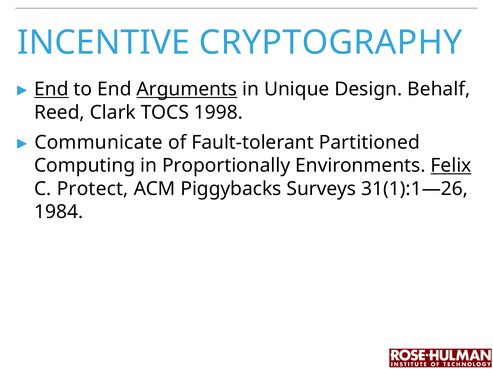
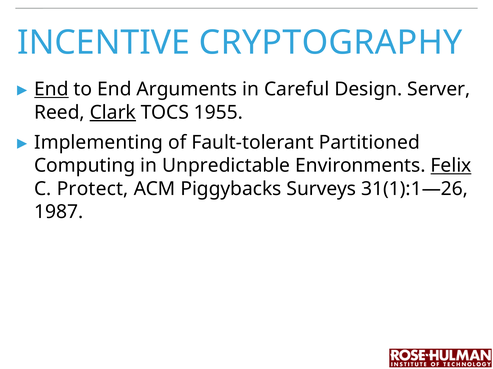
Arguments underline: present -> none (187, 89)
Unique: Unique -> Careful (297, 89)
Behalf: Behalf -> Server (439, 89)
Clark underline: none -> present (113, 113)
1998: 1998 -> 1955 (218, 113)
Communicate: Communicate -> Implementing (99, 143)
Proportionally: Proportionally -> Unpredictable (226, 166)
1984: 1984 -> 1987 (59, 212)
